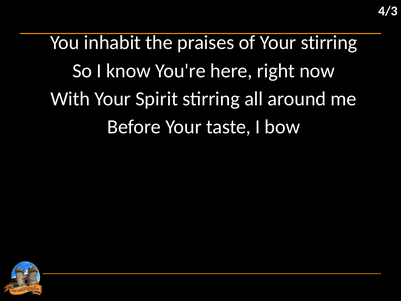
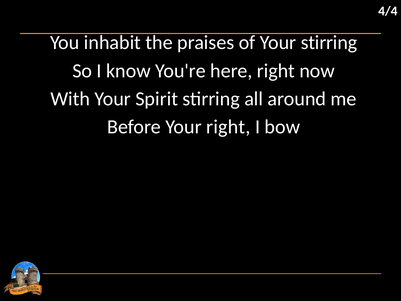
4/3: 4/3 -> 4/4 (388, 11)
Your taste: taste -> right (228, 127)
